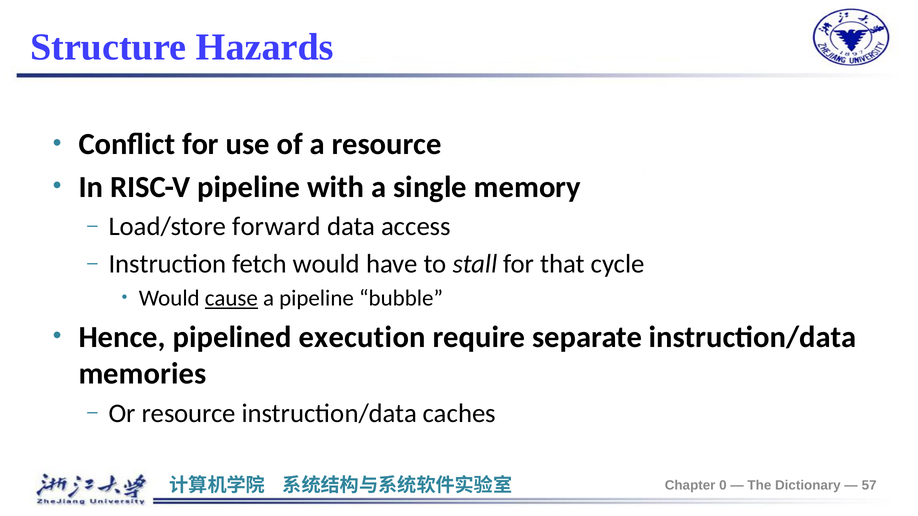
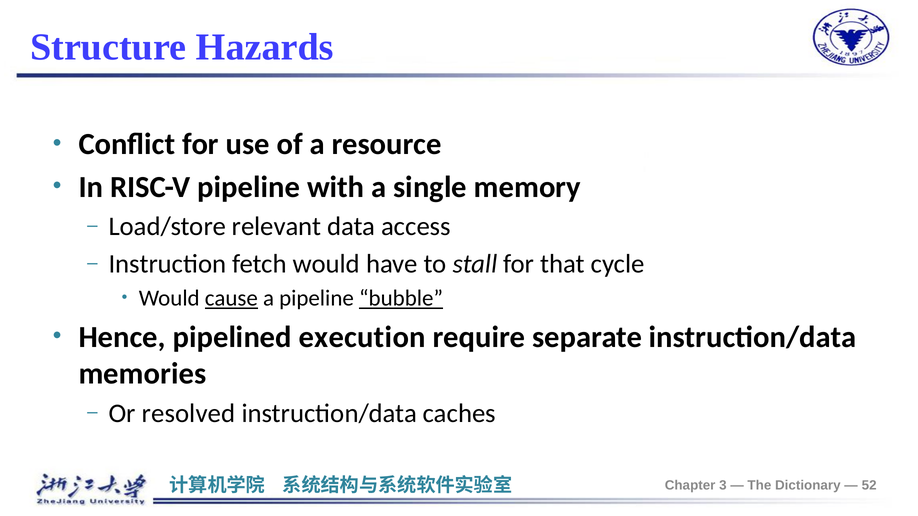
forward: forward -> relevant (277, 227)
bubble underline: none -> present (401, 299)
Or resource: resource -> resolved (189, 414)
0: 0 -> 3 (723, 485)
57: 57 -> 52 (869, 485)
